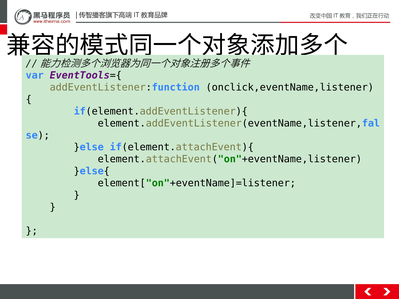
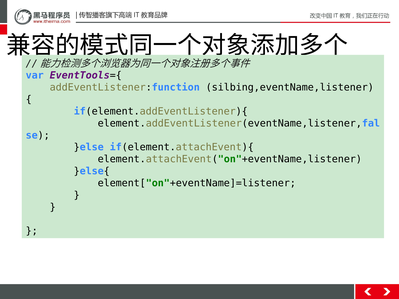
onclick,eventName,listener: onclick,eventName,listener -> silbing,eventName,listener (290, 87)
